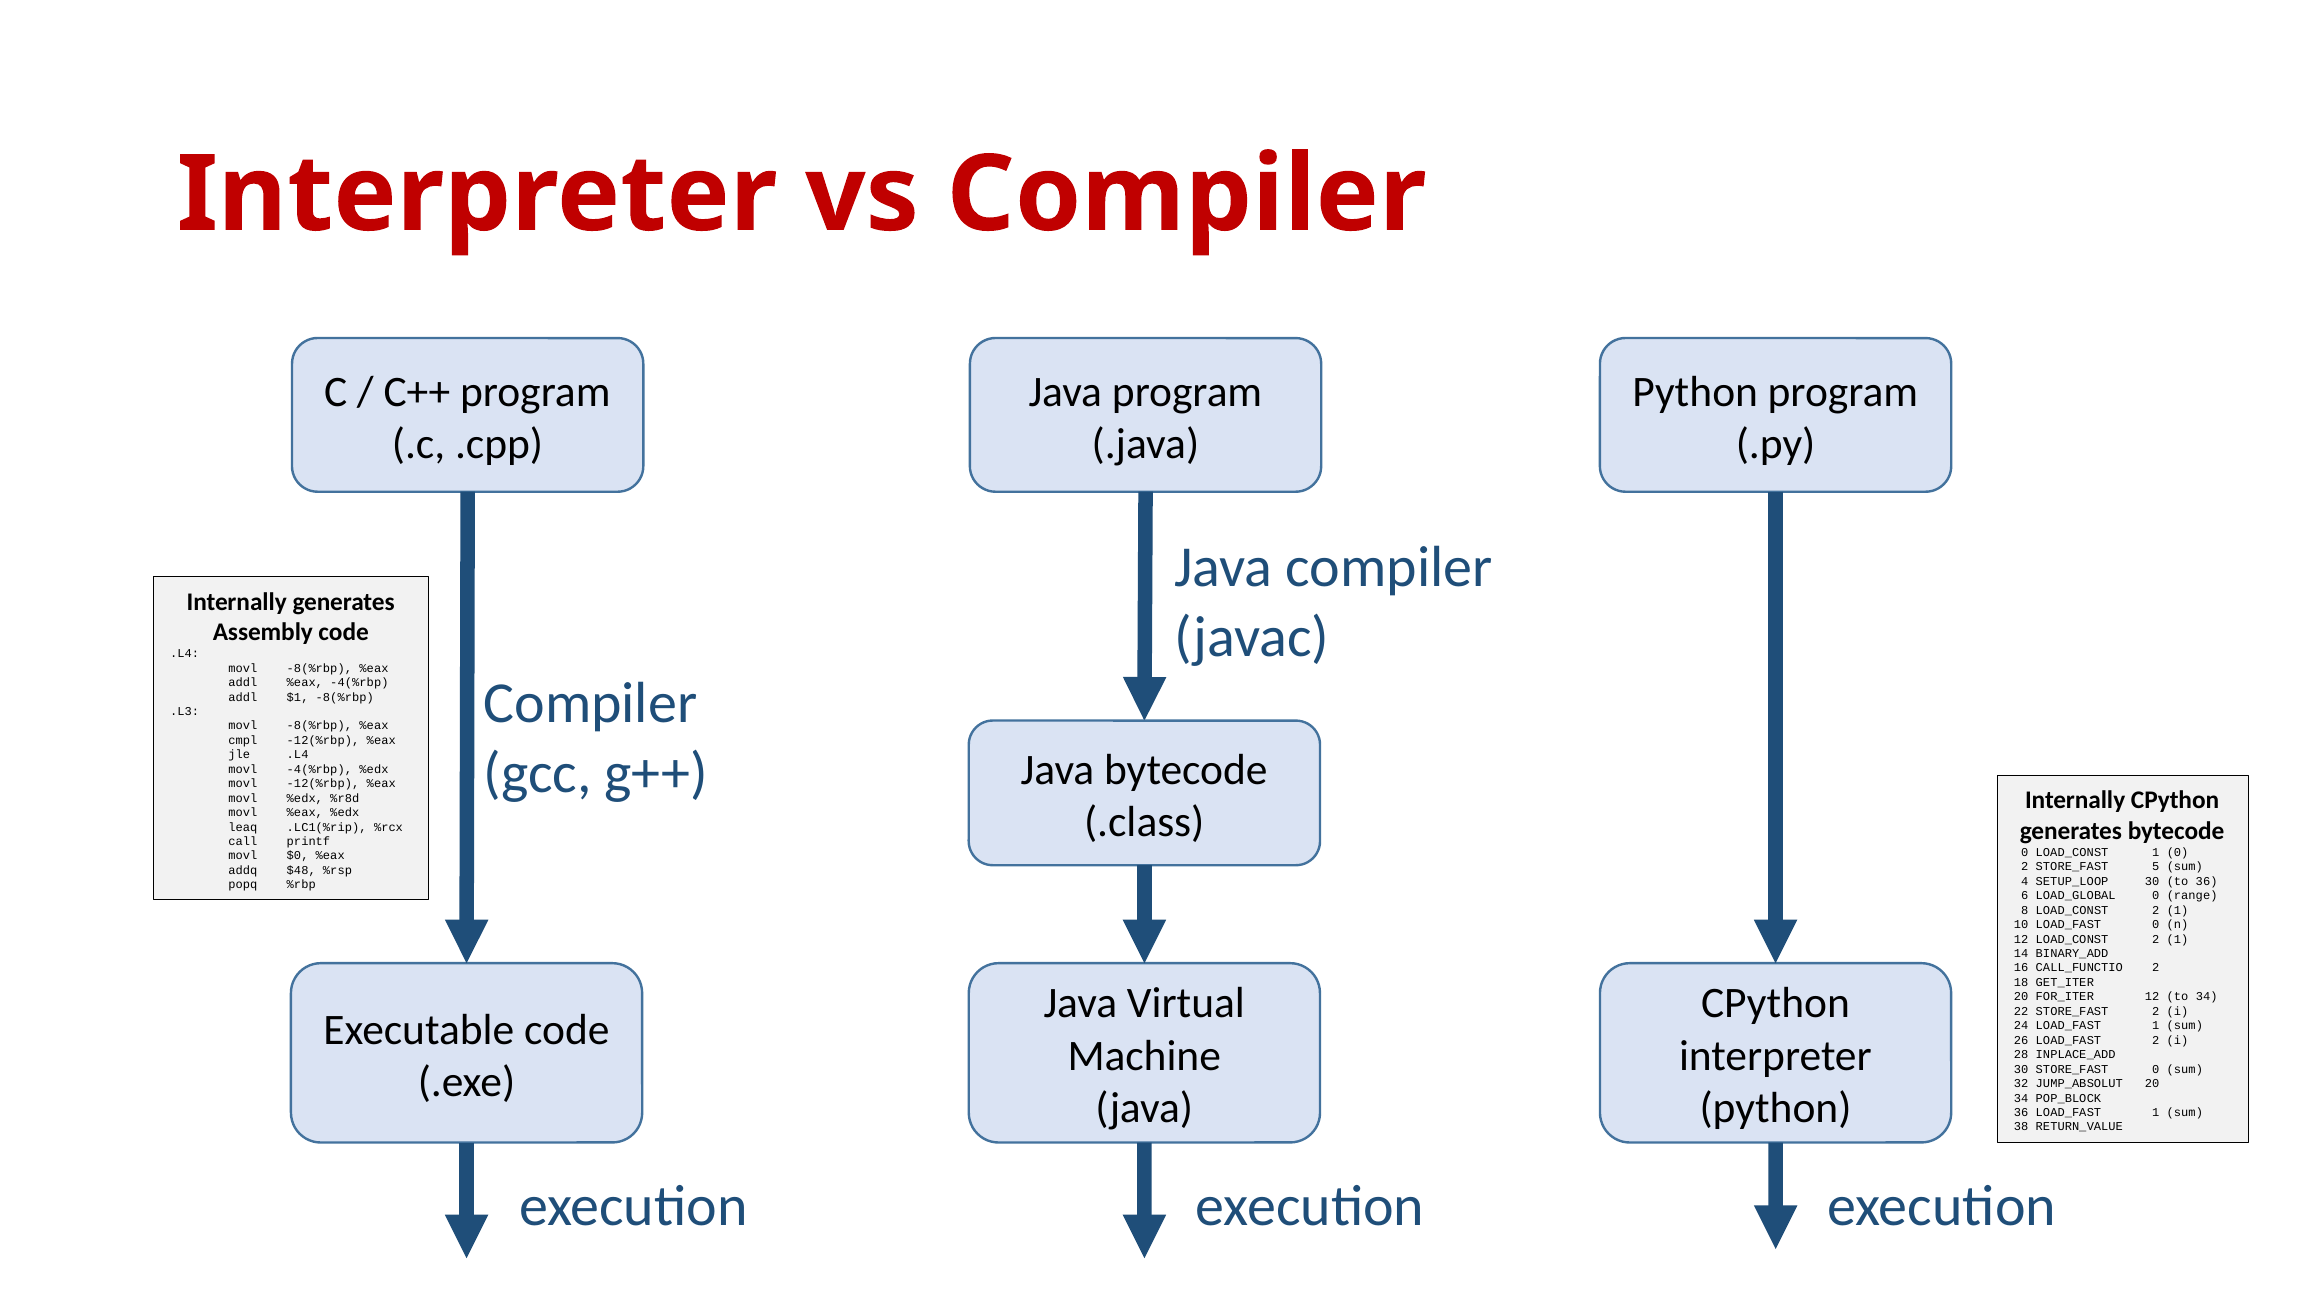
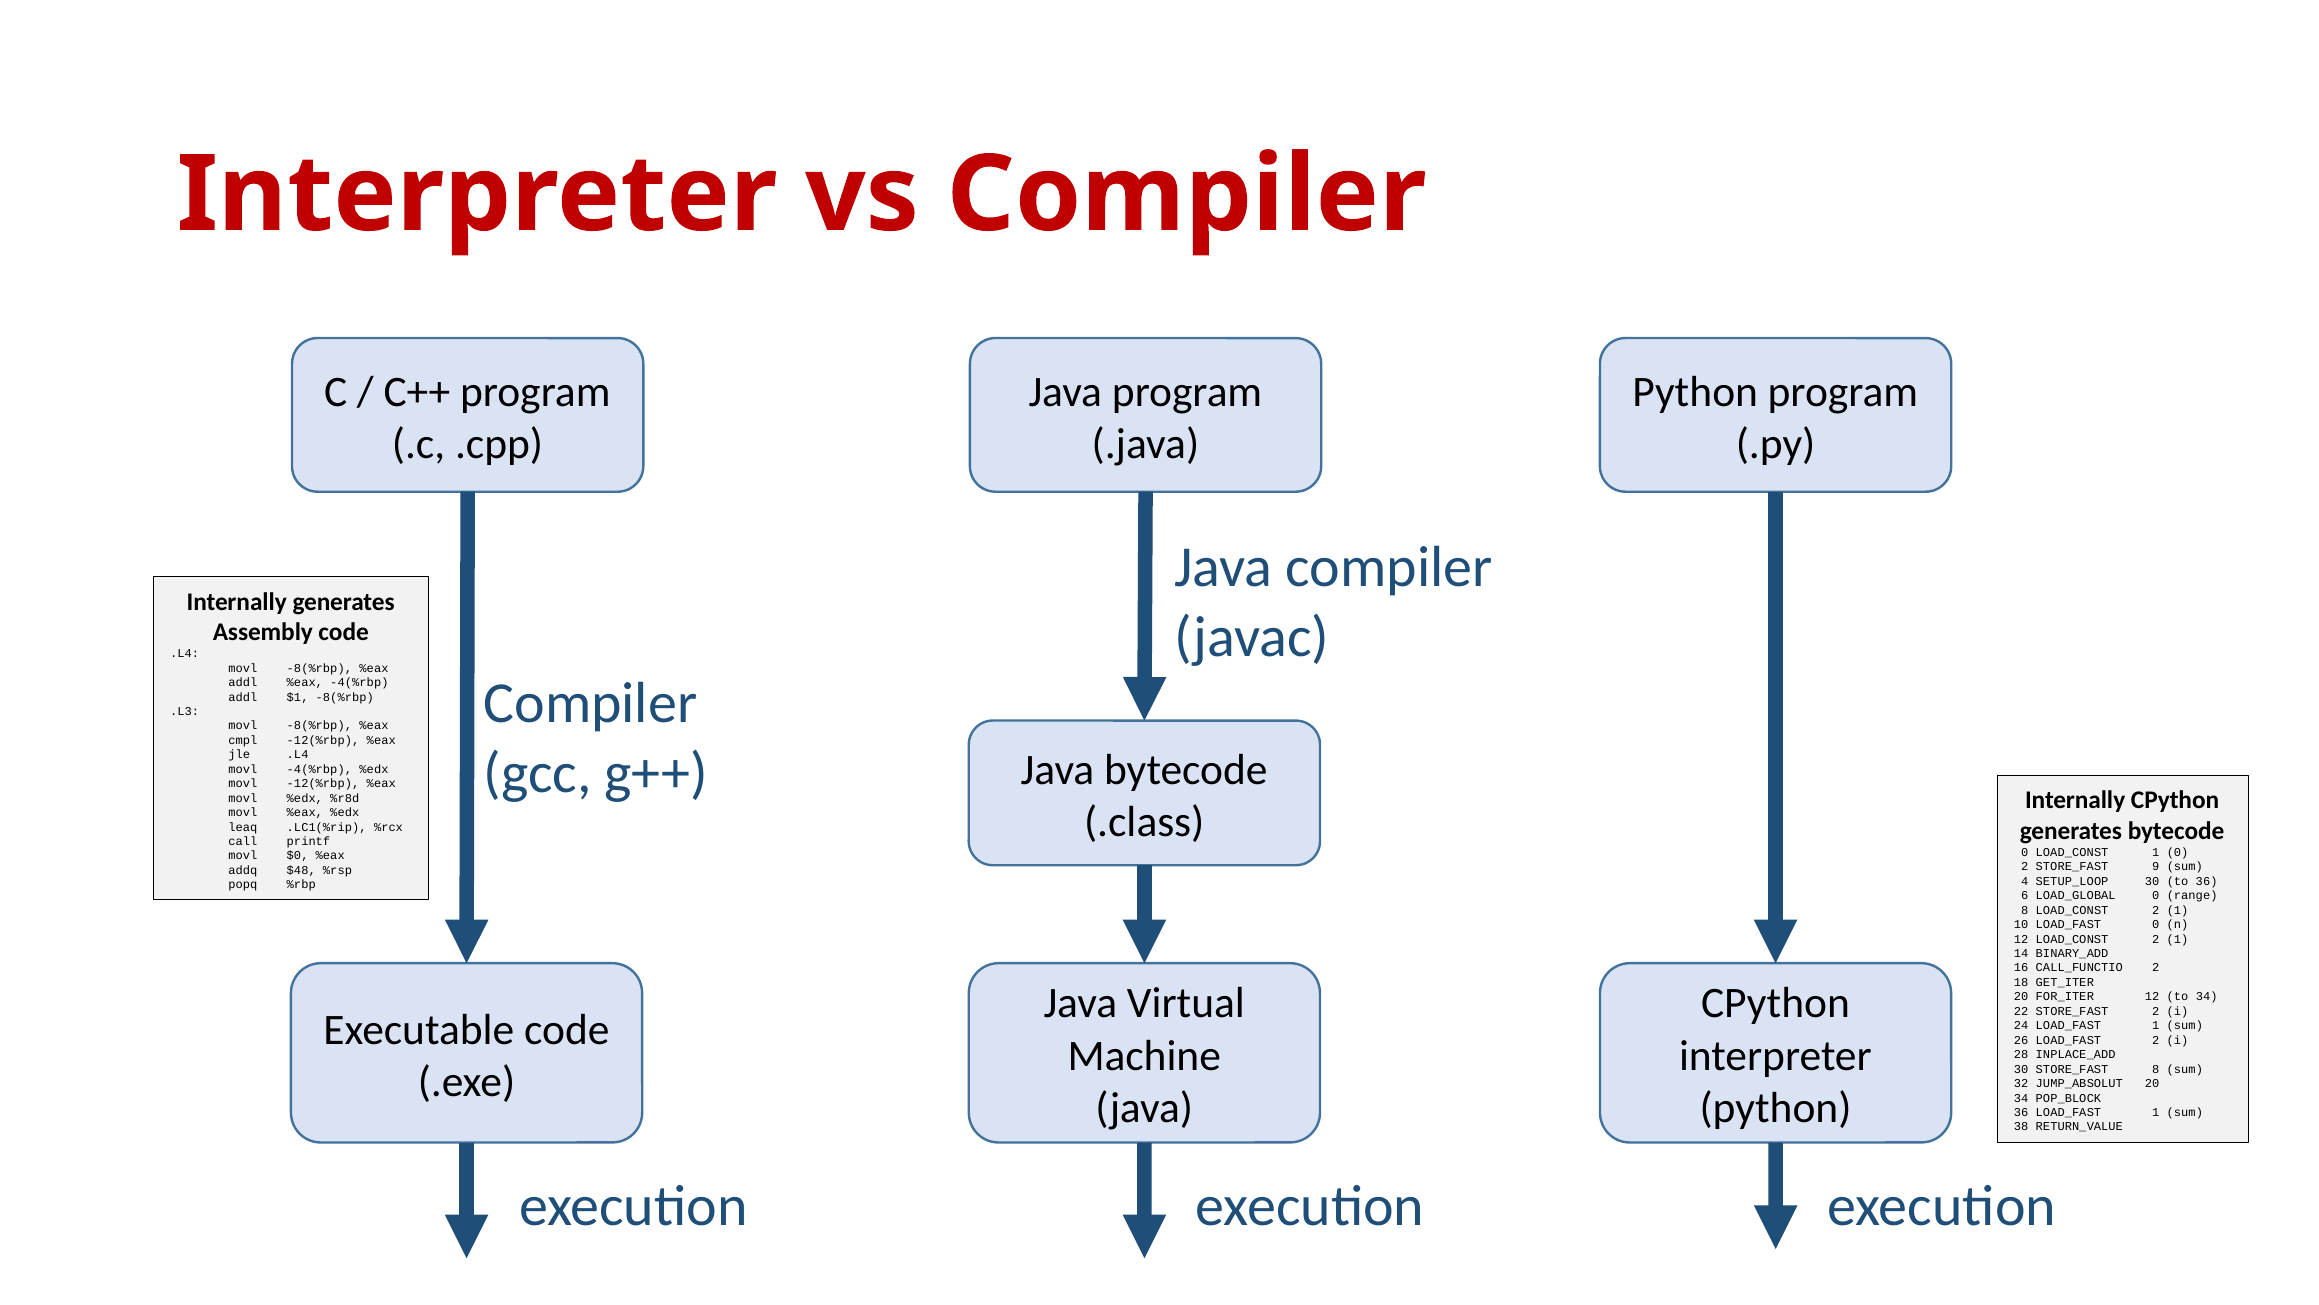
5: 5 -> 9 (2156, 866)
STORE_FAST 0: 0 -> 8 (2156, 1069)
